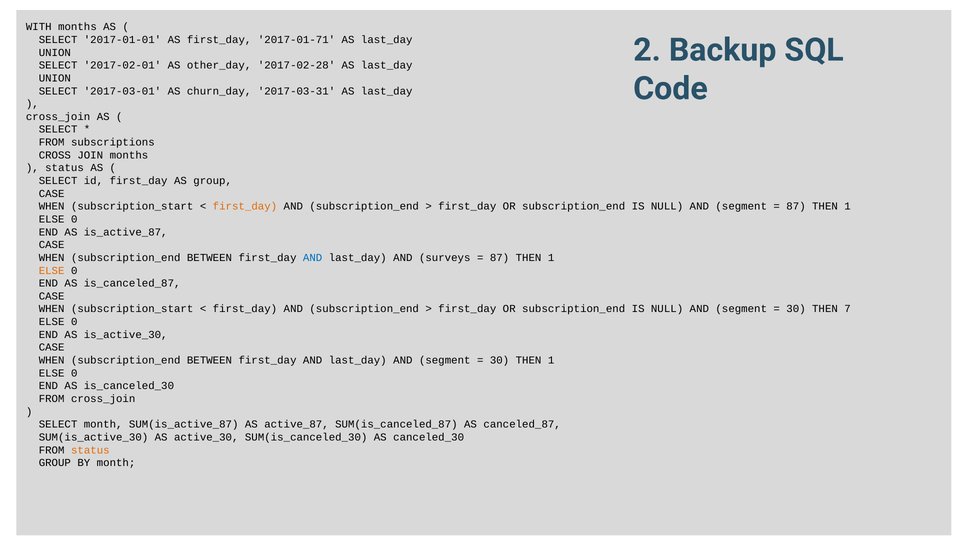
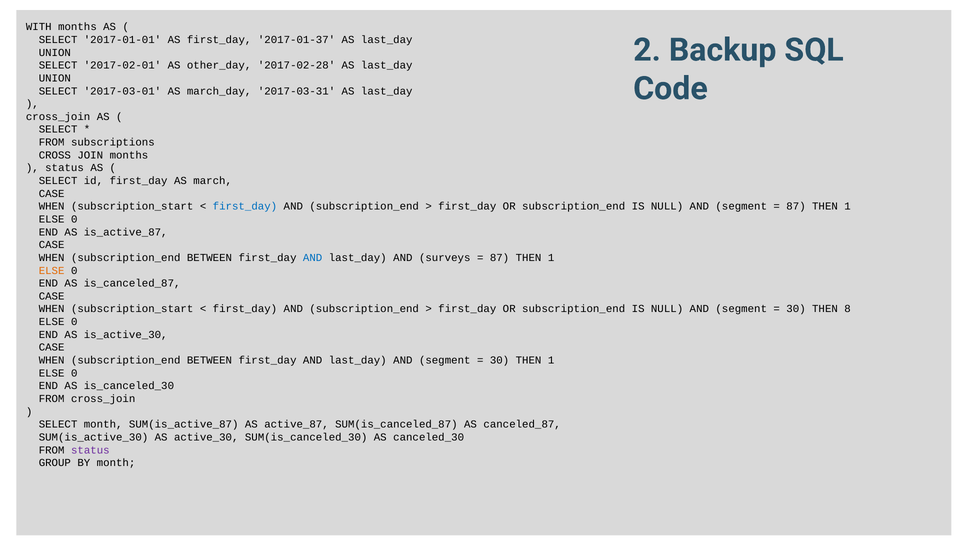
2017-01-71: 2017-01-71 -> 2017-01-37 (297, 40)
churn_day: churn_day -> march_day (219, 91)
AS group: group -> march (213, 181)
first_day colour: orange -> blue (245, 206)
7: 7 -> 8 (848, 309)
status colour: orange -> purple (90, 450)
